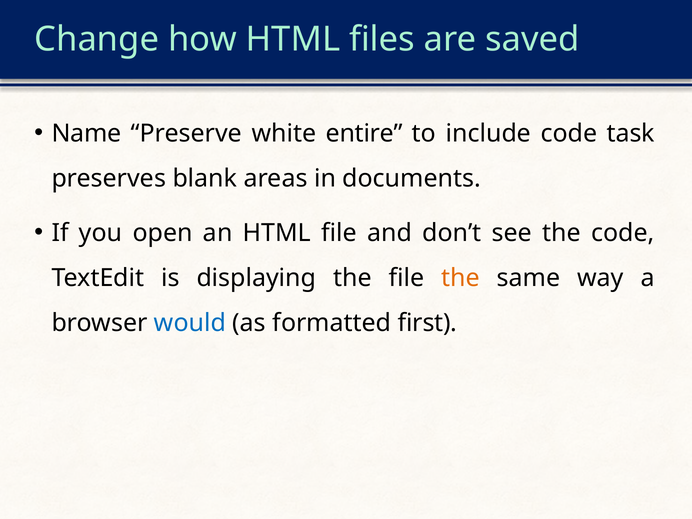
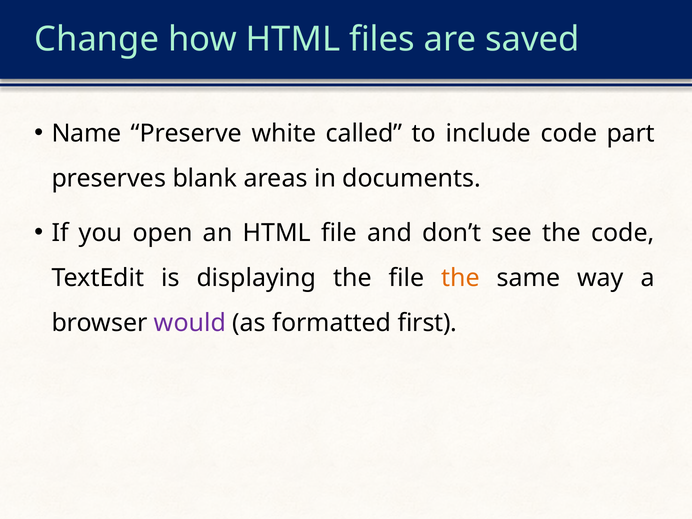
entire: entire -> called (364, 133)
task: task -> part (631, 133)
would colour: blue -> purple (190, 323)
